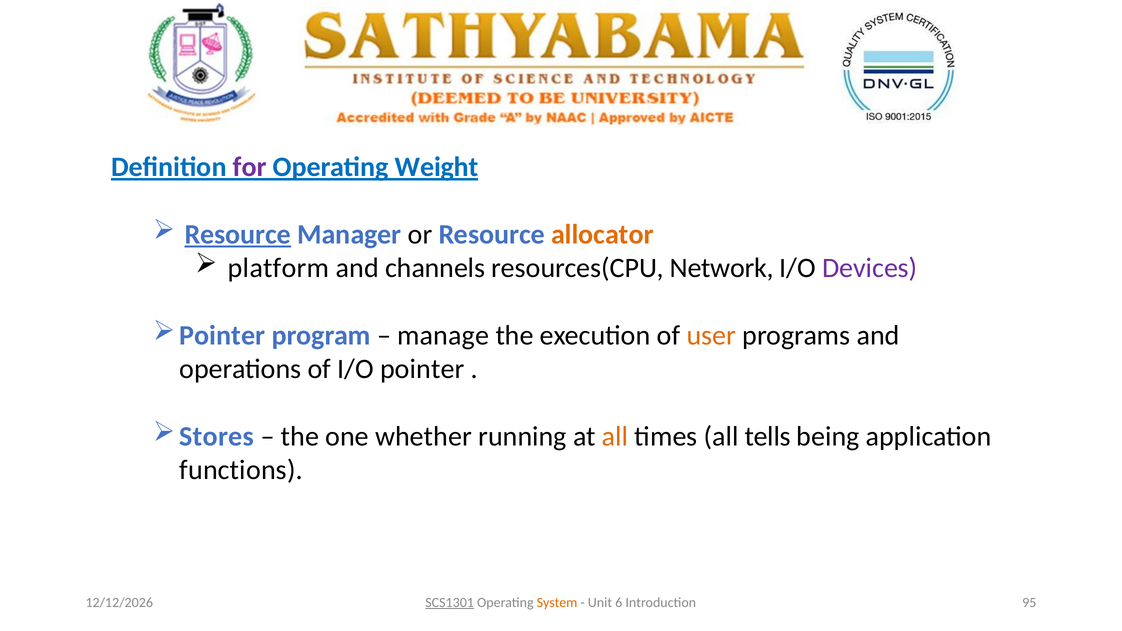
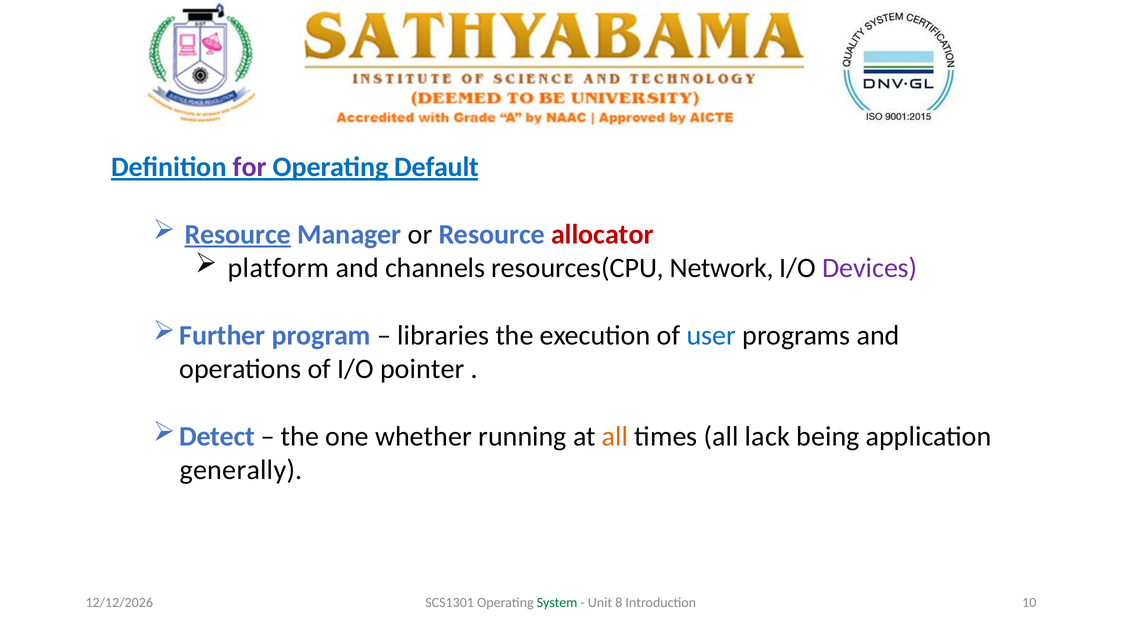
Weight: Weight -> Default (437, 167)
allocator colour: orange -> red (602, 234)
Pointer: Pointer -> Further (222, 335)
manage: manage -> libraries (443, 335)
user colour: orange -> blue (711, 335)
Stores: Stores -> Detect (217, 436)
tells: tells -> lack (767, 436)
functions: functions -> generally (241, 470)
SCS1301 underline: present -> none (450, 603)
System colour: orange -> green (557, 603)
6: 6 -> 8 (619, 603)
95: 95 -> 10 (1029, 603)
